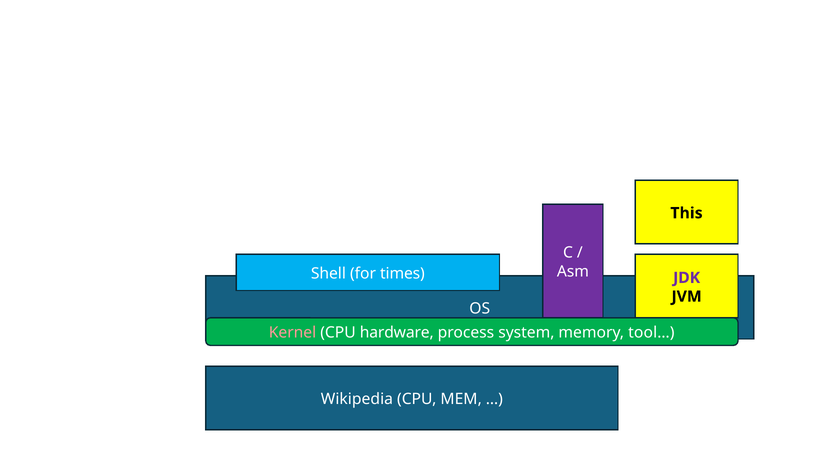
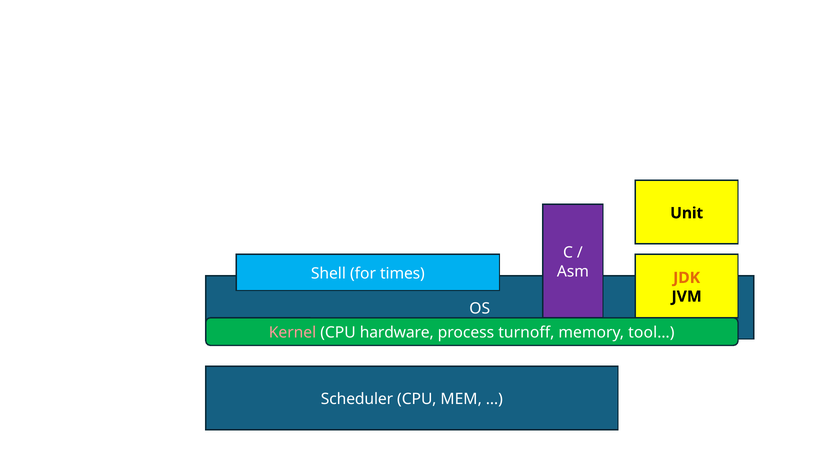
This: This -> Unit (687, 213)
JDK colour: purple -> orange (687, 278)
system: system -> turnoff (526, 332)
Wikipedia: Wikipedia -> Scheduler (357, 399)
